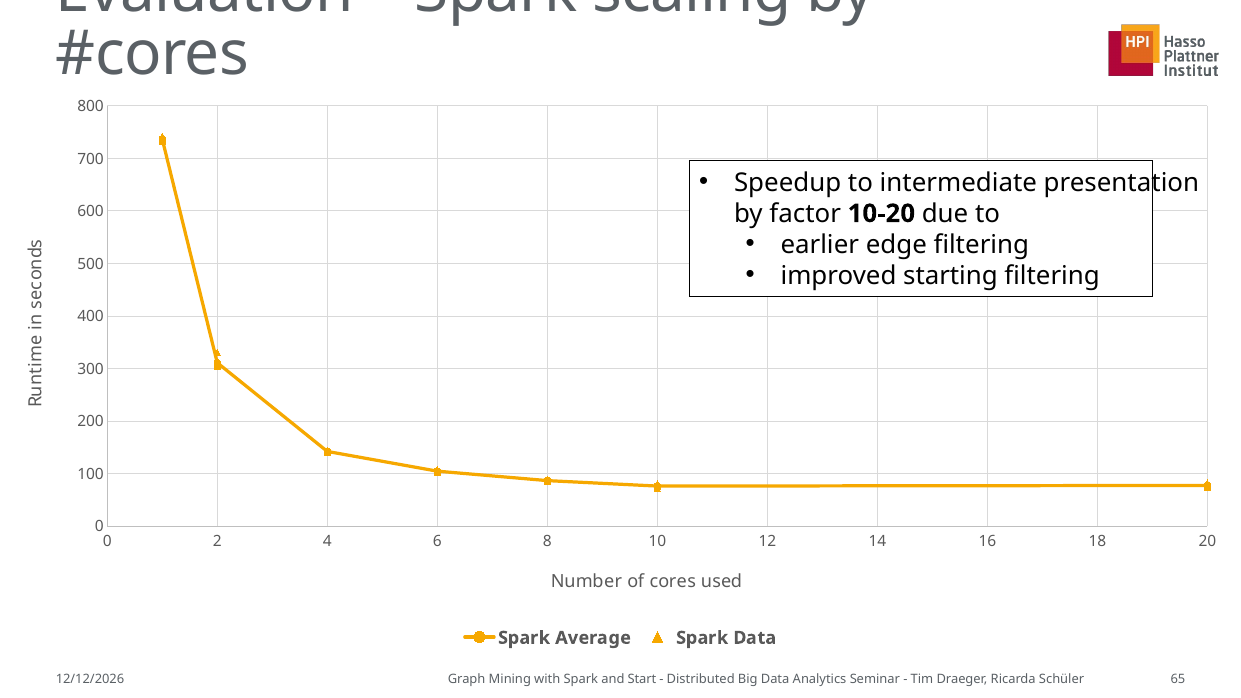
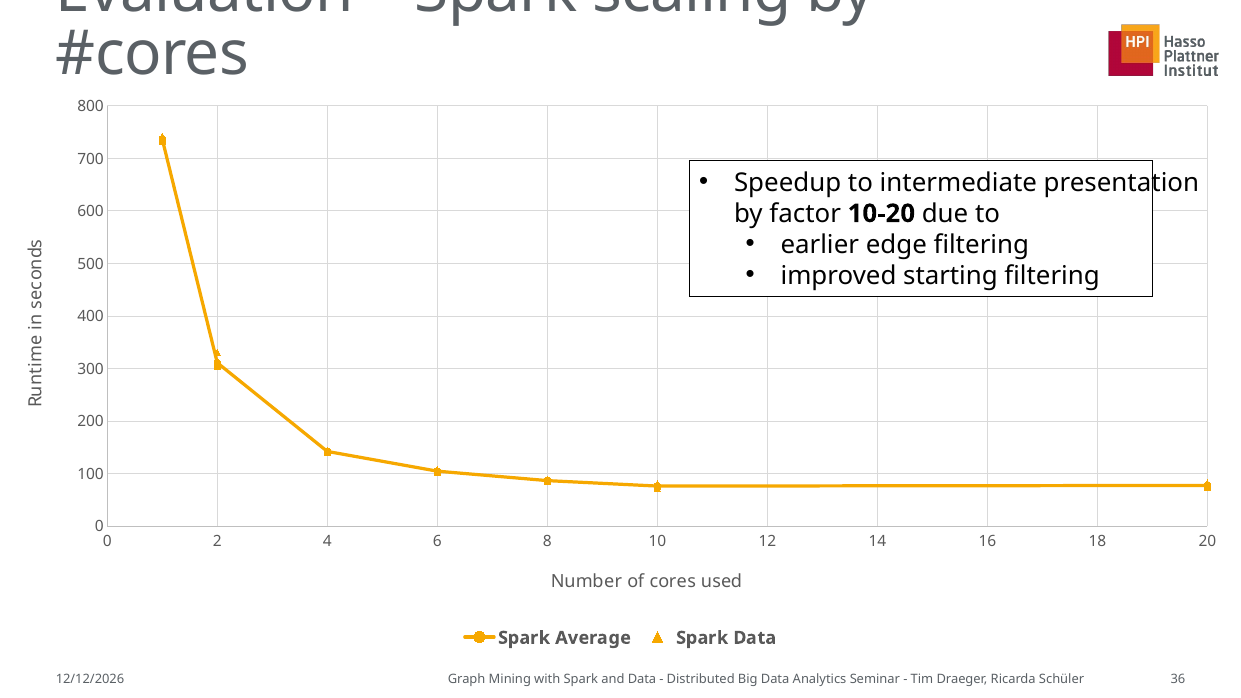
and Start: Start -> Data (642, 680)
65: 65 -> 36 (1178, 680)
